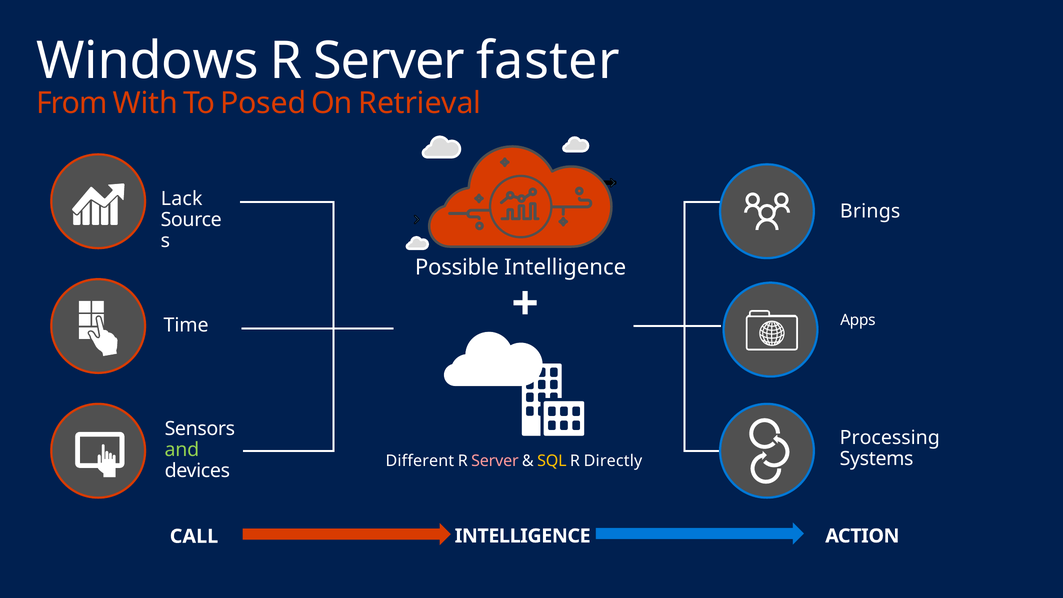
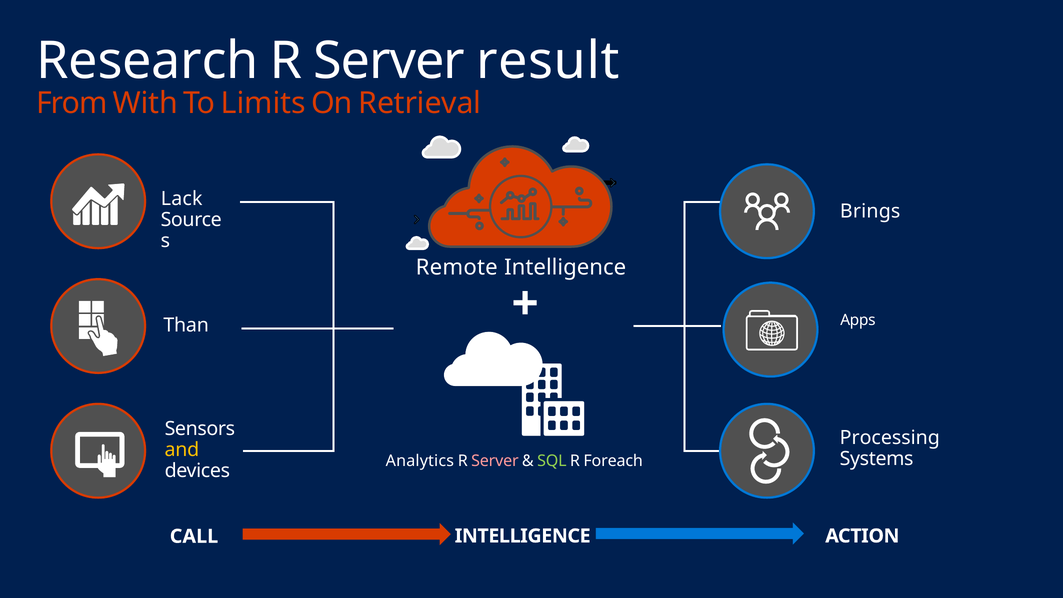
Windows: Windows -> Research (147, 61)
faster: faster -> result (548, 61)
Posed: Posed -> Limits (263, 103)
Possible: Possible -> Remote (457, 267)
Time: Time -> Than (186, 325)
and colour: light green -> yellow (182, 450)
Different: Different -> Analytics (420, 461)
SQL colour: yellow -> light green (552, 461)
Directly: Directly -> Foreach (613, 461)
